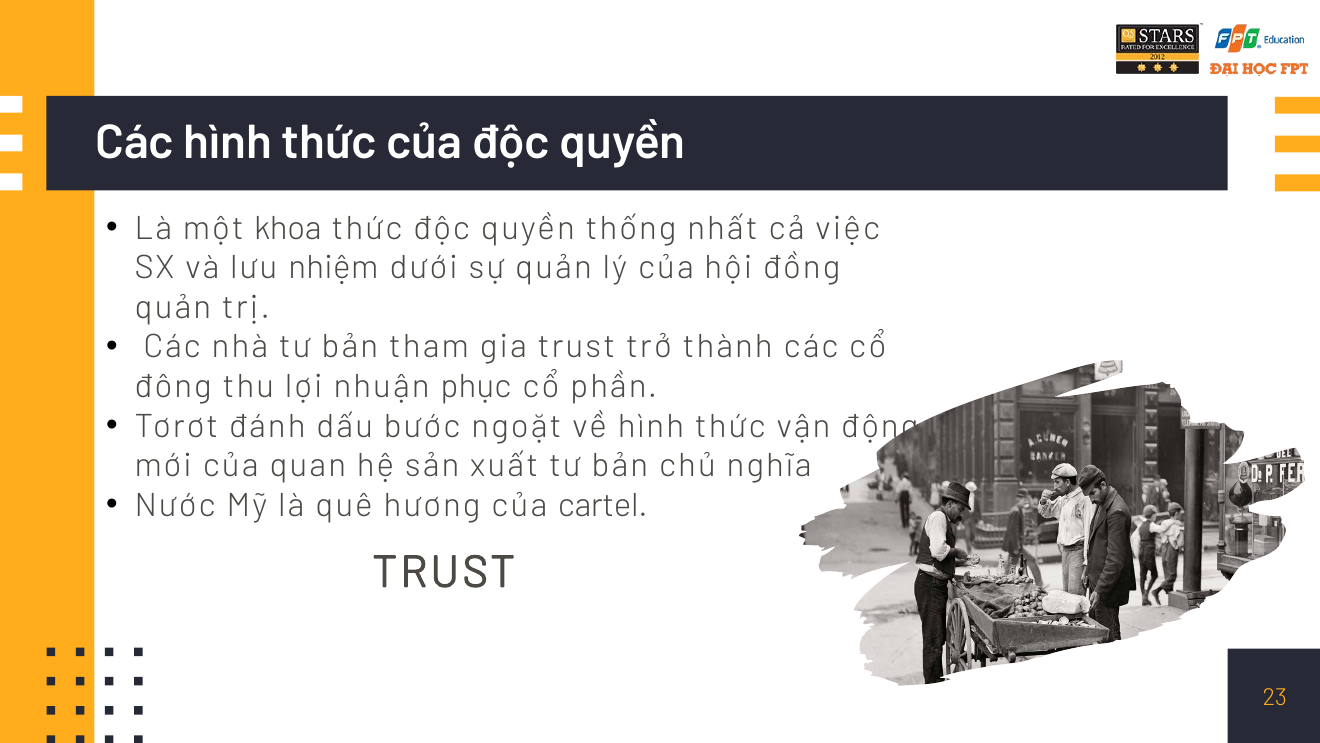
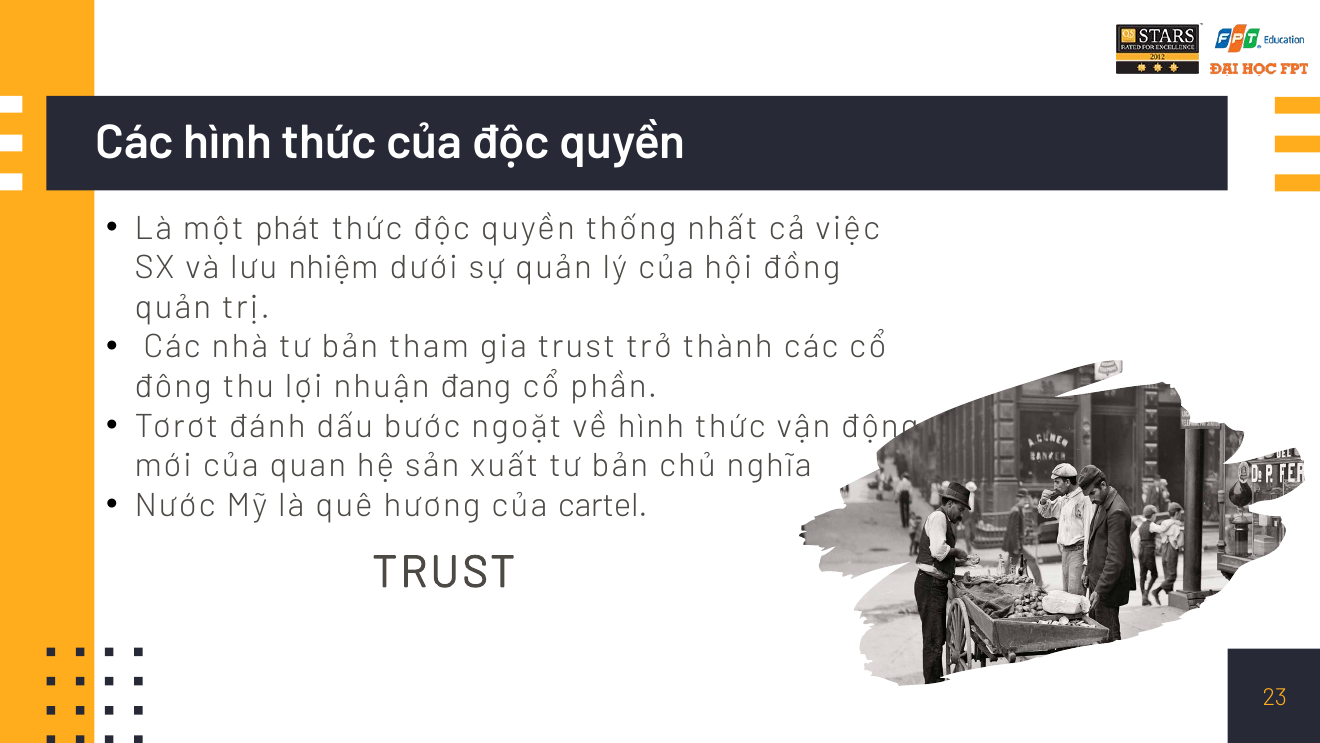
khoa: khoa -> phát (287, 228)
phục: phục -> đang (476, 386)
